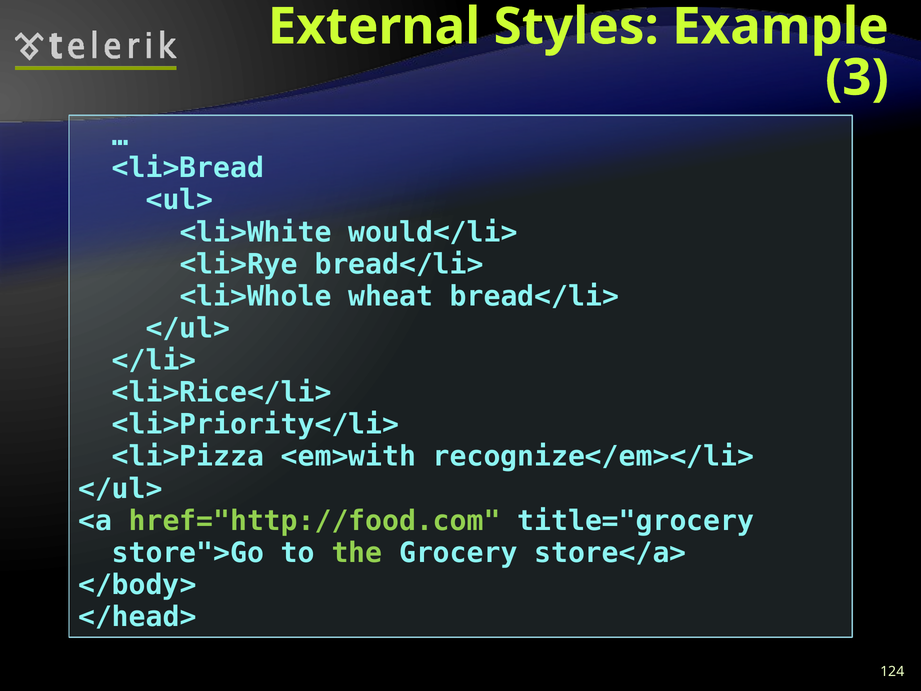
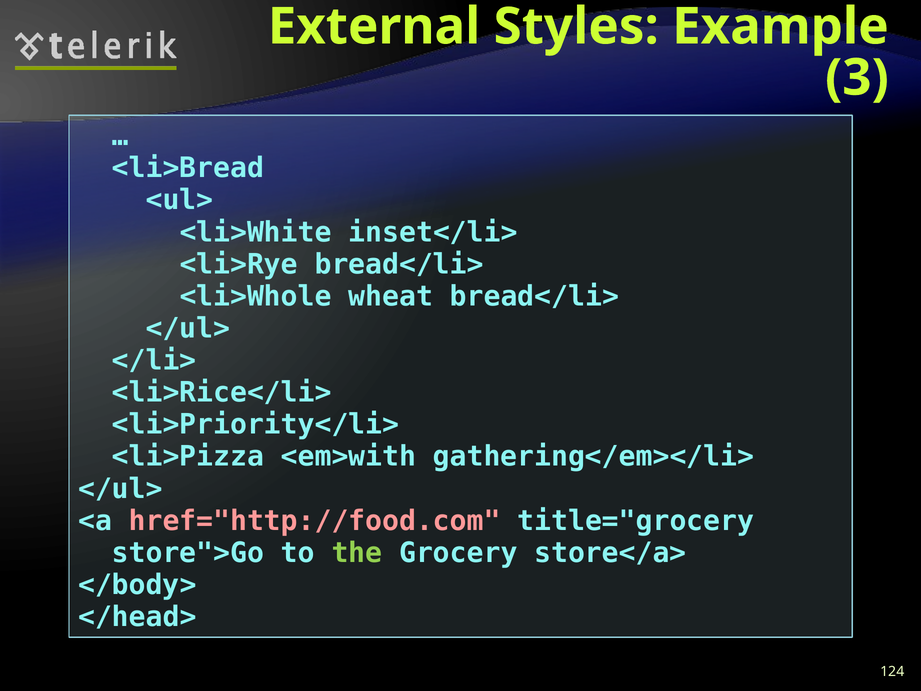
would</li>: would</li> -> inset</li> (433, 232)
recognize</em></li>: recognize</em></li> -> gathering</em></li> (593, 457)
href="http://food.com colour: light green -> pink (315, 521)
